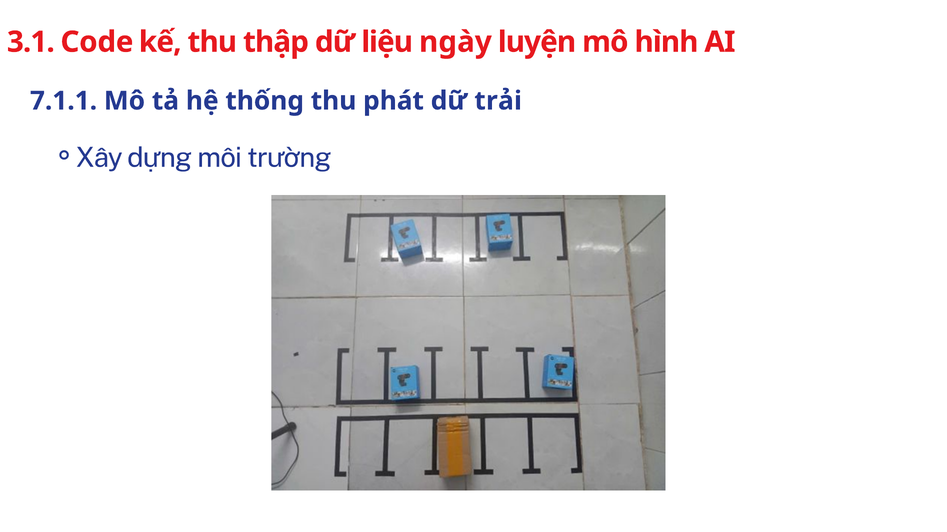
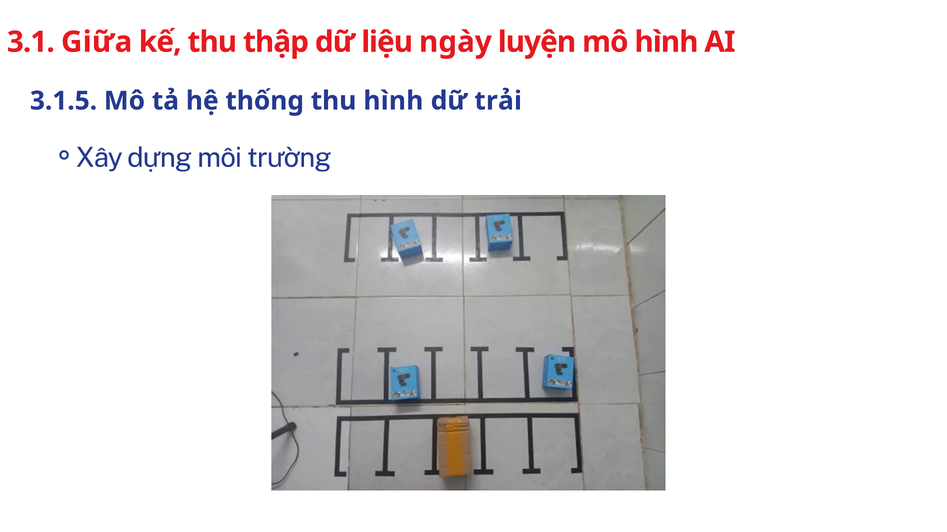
Code: Code -> Giữa (97, 42)
7.1.1: 7.1.1 -> 3.1.5 (64, 101)
thu phát: phát -> hình (393, 101)
